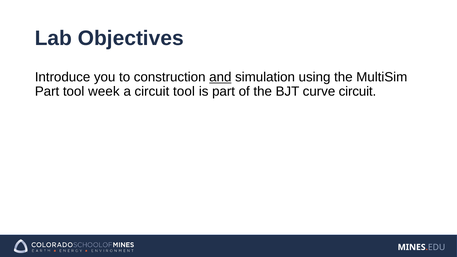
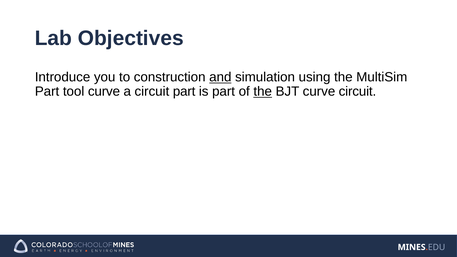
tool week: week -> curve (104, 92)
circuit tool: tool -> part (184, 92)
the underline: none -> present (263, 92)
